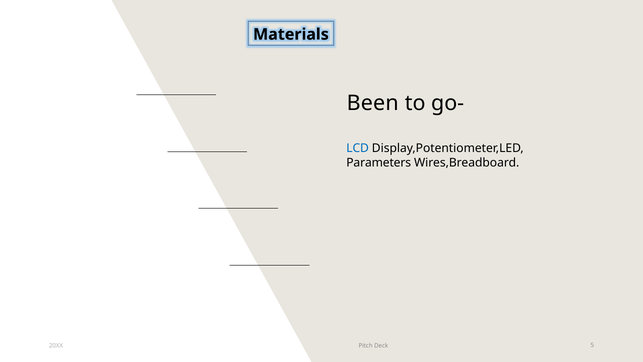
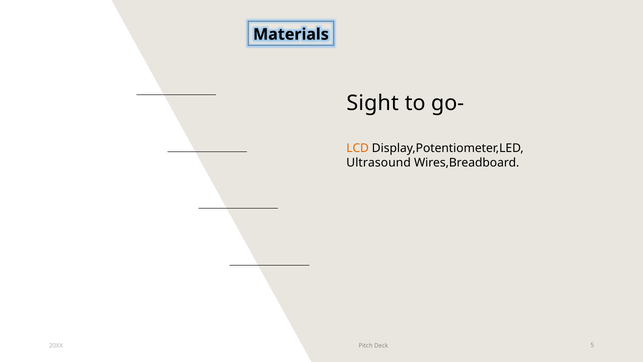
Been: Been -> Sight (373, 103)
LCD colour: blue -> orange (358, 148)
Parameters: Parameters -> Ultrasound (379, 163)
